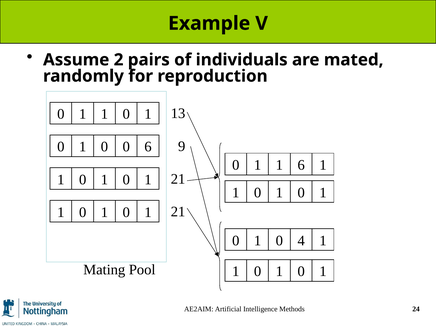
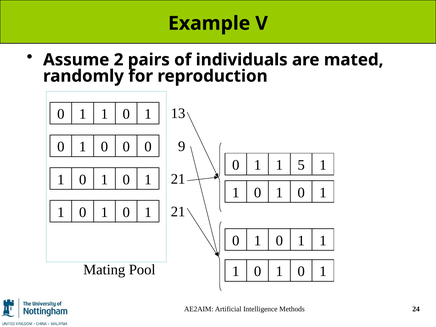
0 0 6: 6 -> 0 (148, 147)
1 6: 6 -> 5 (301, 165)
4: 4 -> 1 (301, 241)
